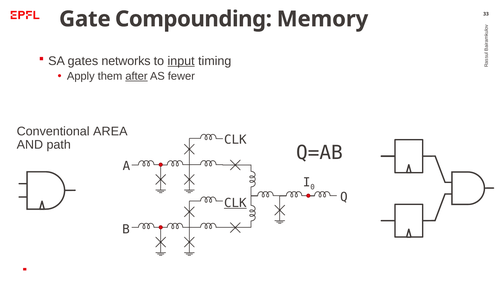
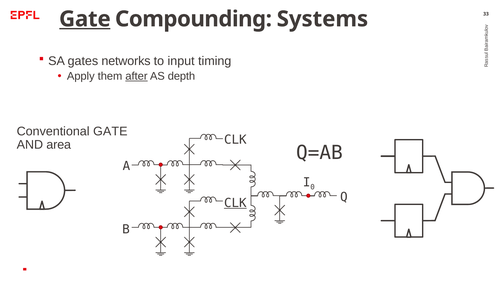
Gate underline: none -> present (85, 19)
Memory: Memory -> Systems (322, 19)
input underline: present -> none (181, 61)
fewer: fewer -> depth (181, 76)
Conventional AREA: AREA -> GATE (110, 131)
path: path -> area (59, 145)
